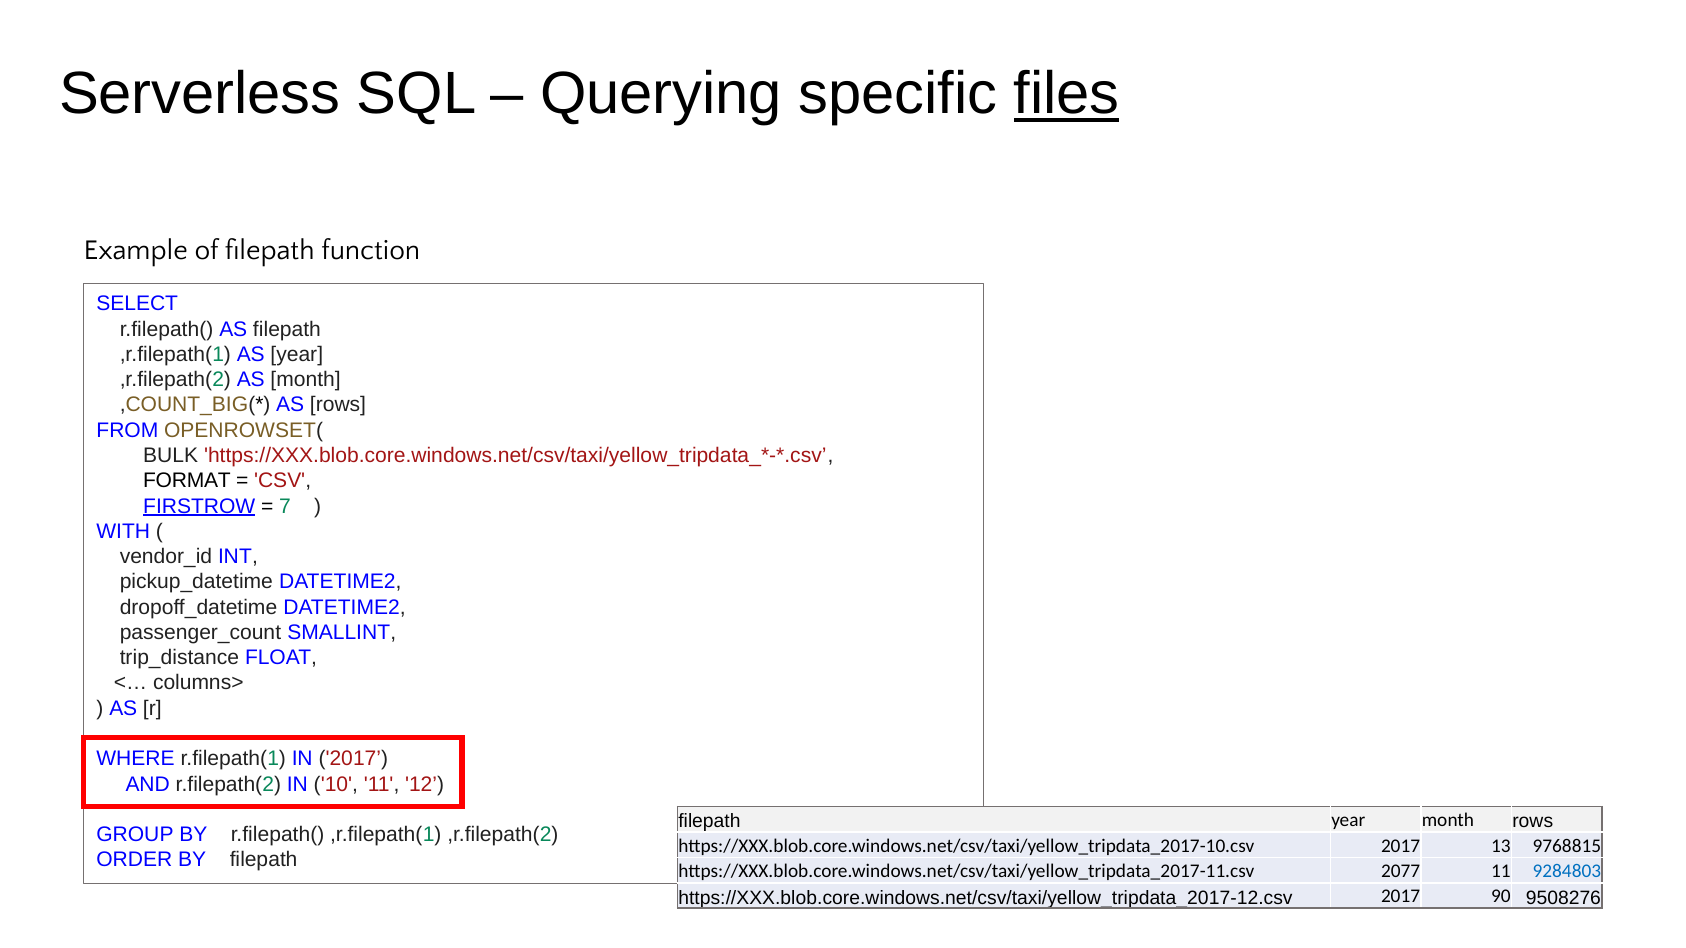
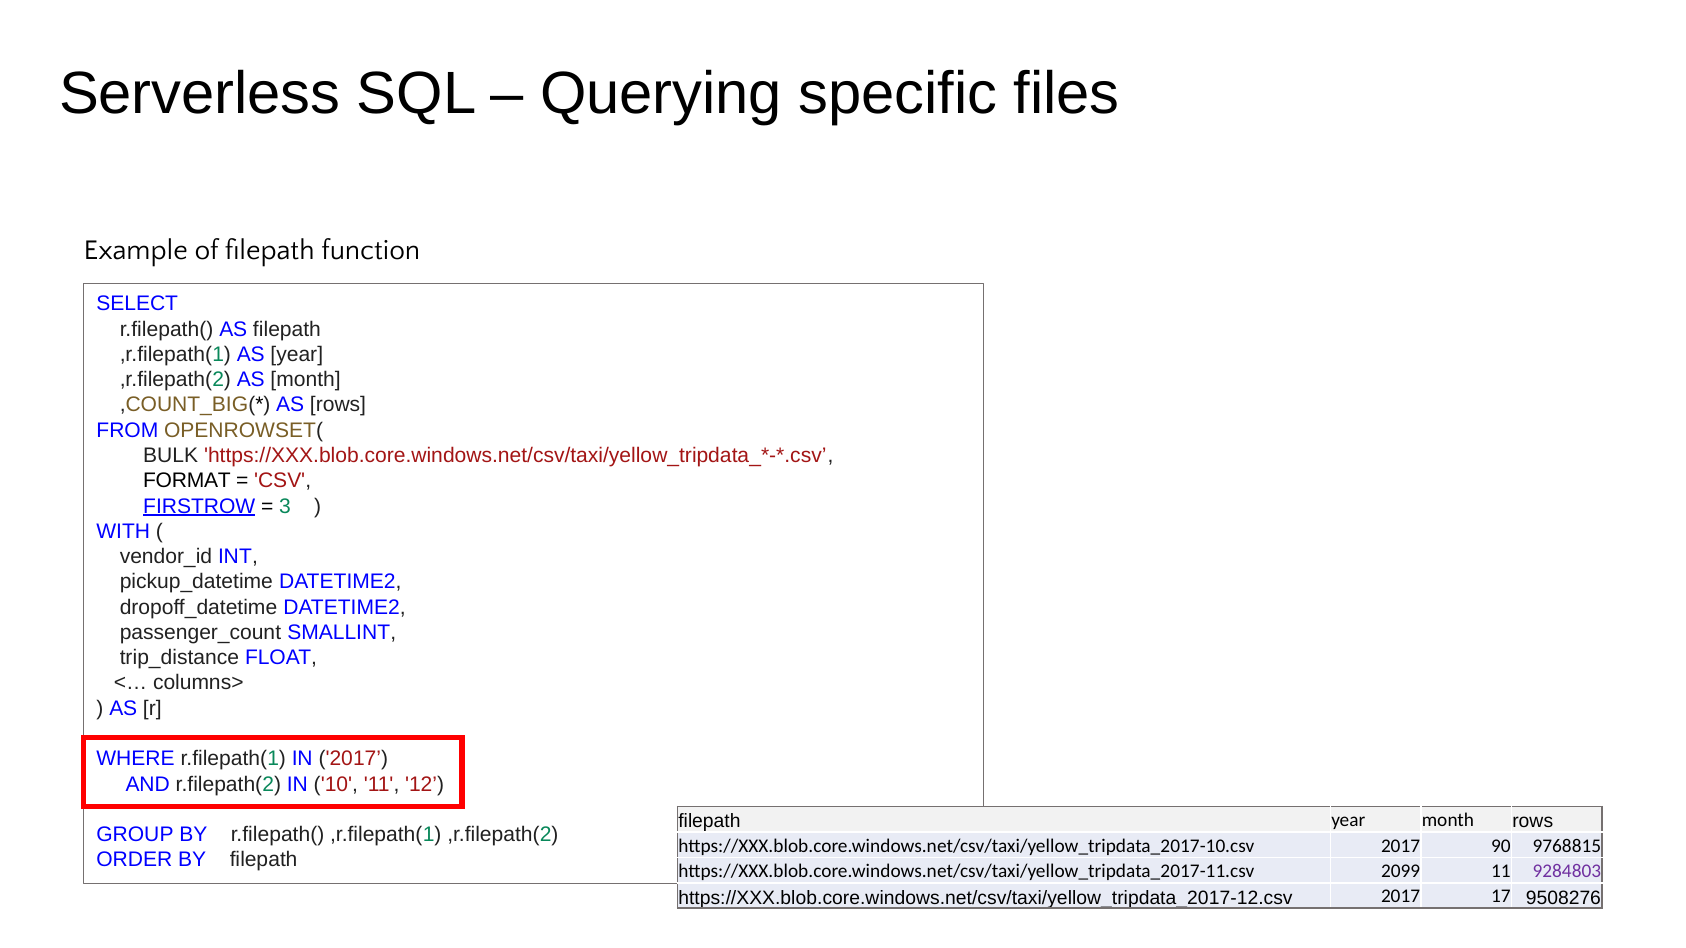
files underline: present -> none (1067, 94)
7: 7 -> 3 (285, 506)
13: 13 -> 90 (1501, 846)
2077: 2077 -> 2099 (1401, 871)
9284803 colour: blue -> purple (1567, 871)
90: 90 -> 17 (1501, 897)
